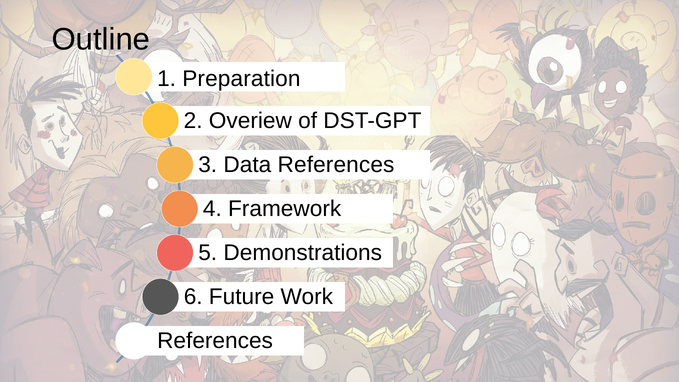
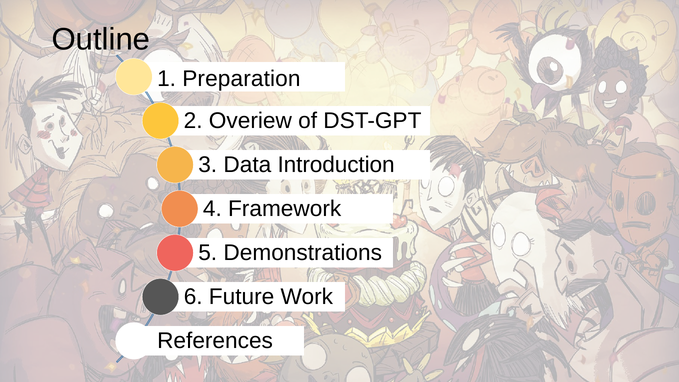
Data References: References -> Introduction (336, 165)
